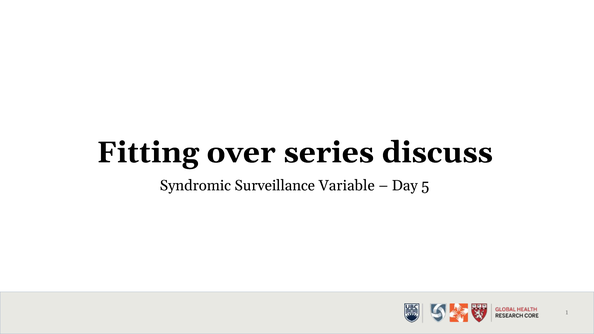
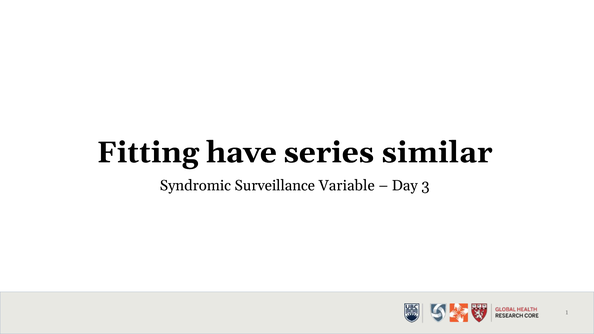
over: over -> have (241, 153)
discuss: discuss -> similar (437, 153)
5: 5 -> 3 (425, 186)
